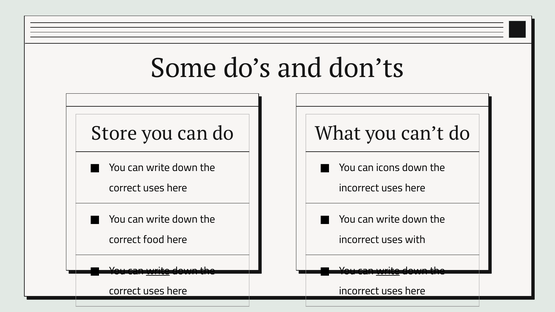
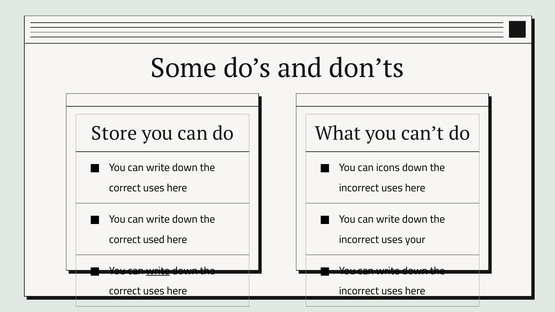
food: food -> used (154, 240)
with: with -> your (415, 240)
write underline: present -> none (388, 271)
